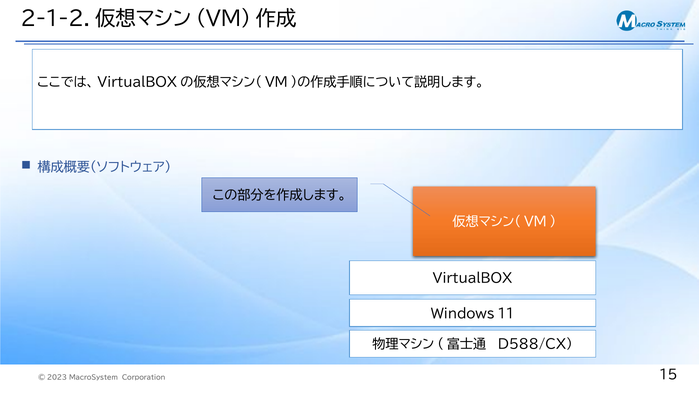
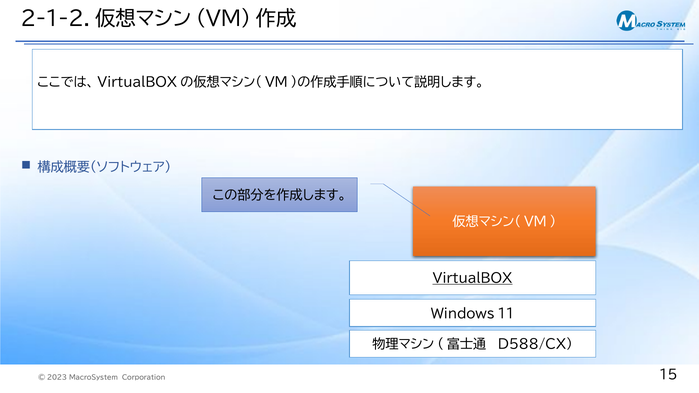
VirtualBOX underline: none -> present (473, 279)
